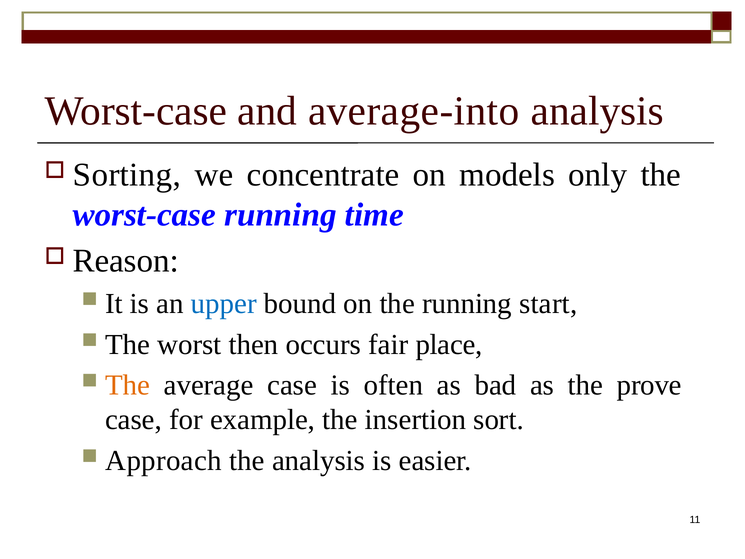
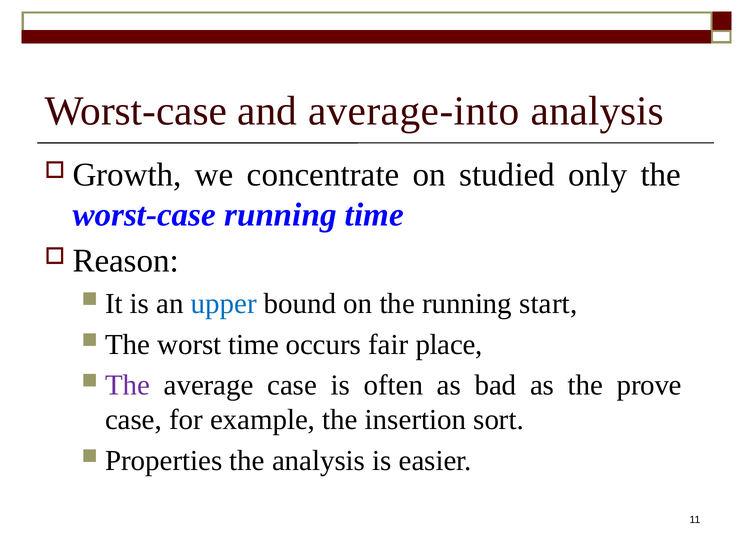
Sorting: Sorting -> Growth (127, 175)
models: models -> studied (507, 175)
worst then: then -> time (254, 344)
The colour: orange -> purple (128, 385)
Approach: Approach -> Properties (164, 460)
